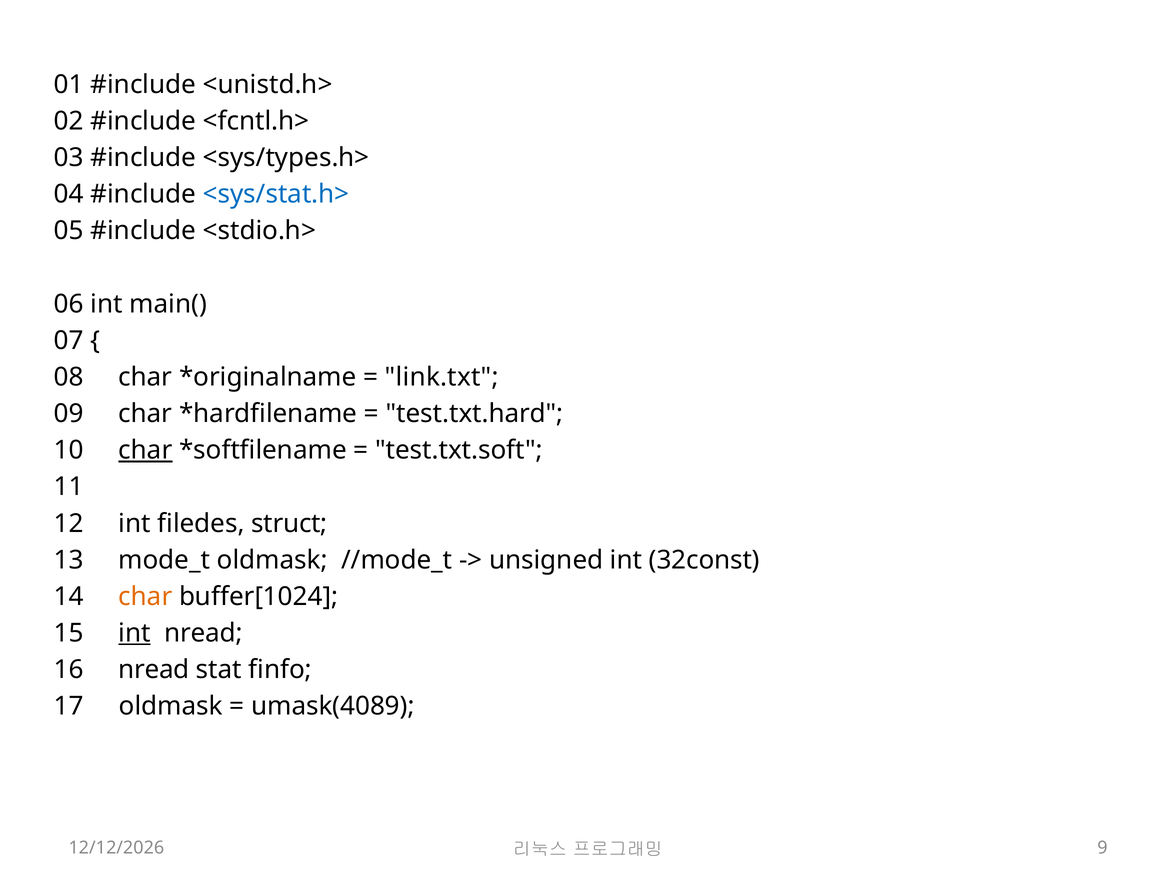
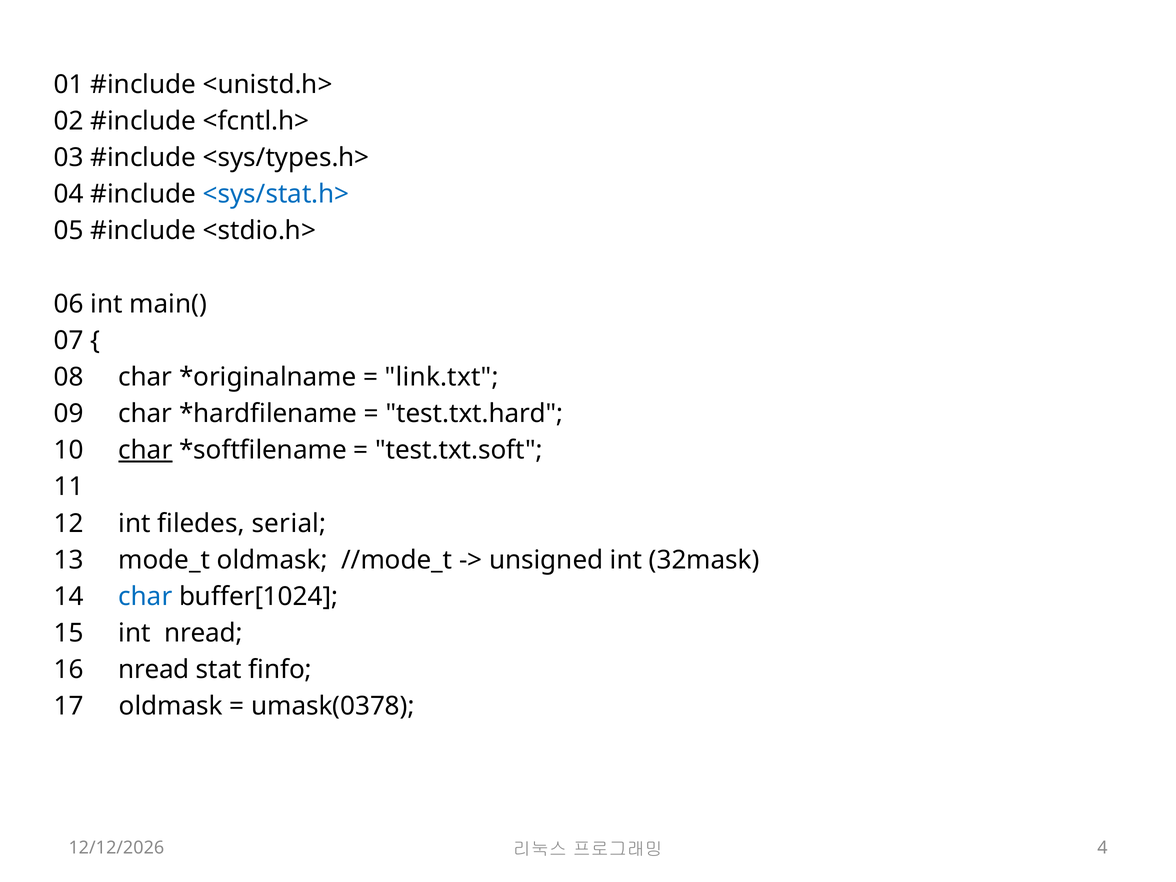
struct: struct -> serial (289, 523)
32const: 32const -> 32mask (704, 560)
char colour: orange -> blue (145, 597)
int underline: present -> none (135, 633)
umask(4089: umask(4089 -> umask(0378 (333, 706)
9: 9 -> 4 (1102, 848)
